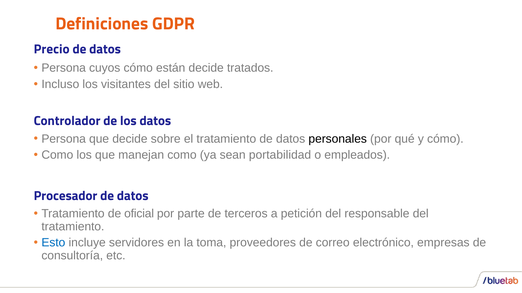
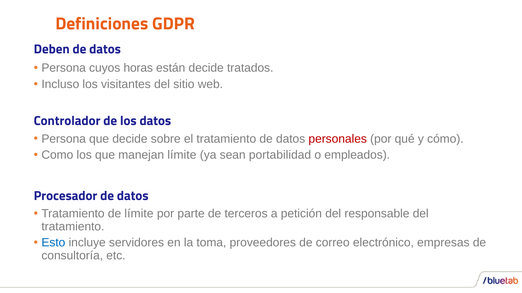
Precio: Precio -> Deben (52, 49)
cuyos cómo: cómo -> horas (138, 68)
personales colour: black -> red (338, 139)
manejan como: como -> límite (182, 155)
de oficial: oficial -> límite (139, 214)
